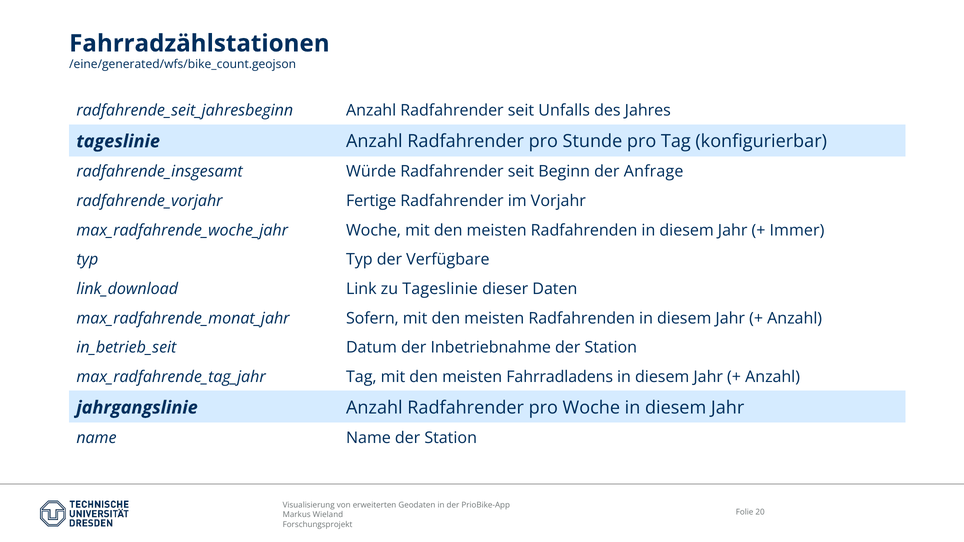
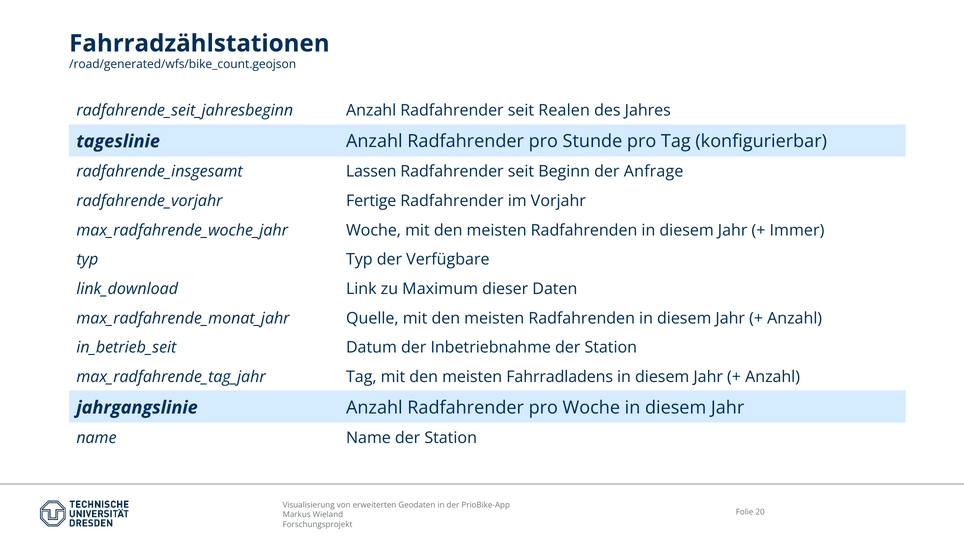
/eine/generated/wfs/bike_count.geojson: /eine/generated/wfs/bike_count.geojson -> /road/generated/wfs/bike_count.geojson (183, 64)
Unfalls: Unfalls -> Realen (564, 111)
Würde: Würde -> Lassen (371, 172)
zu Tageslinie: Tageslinie -> Maximum (440, 289)
Sofern: Sofern -> Quelle (372, 318)
